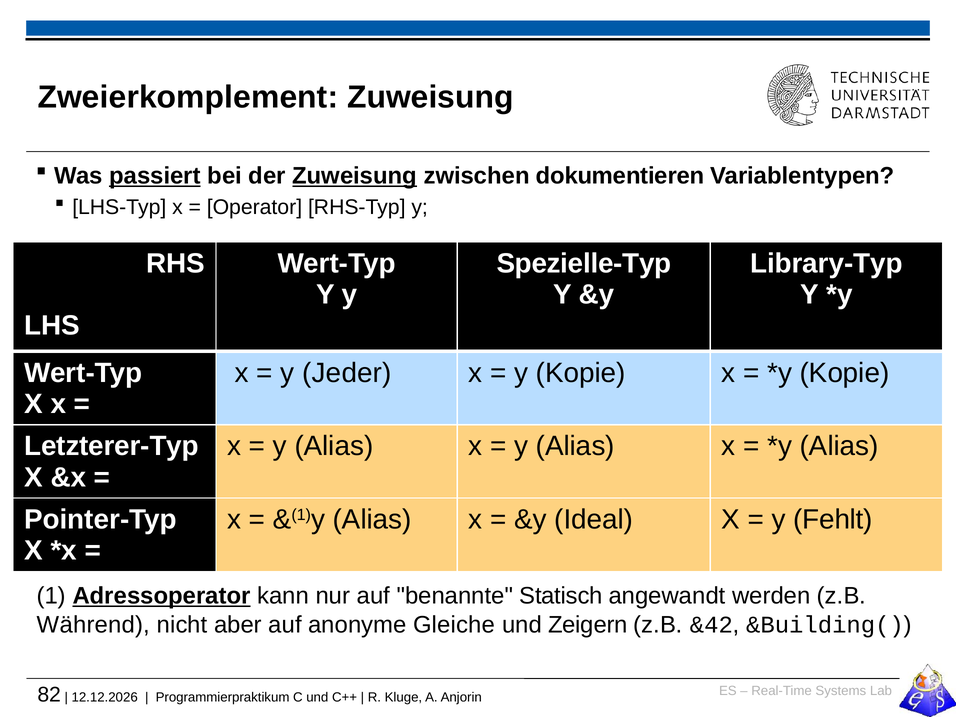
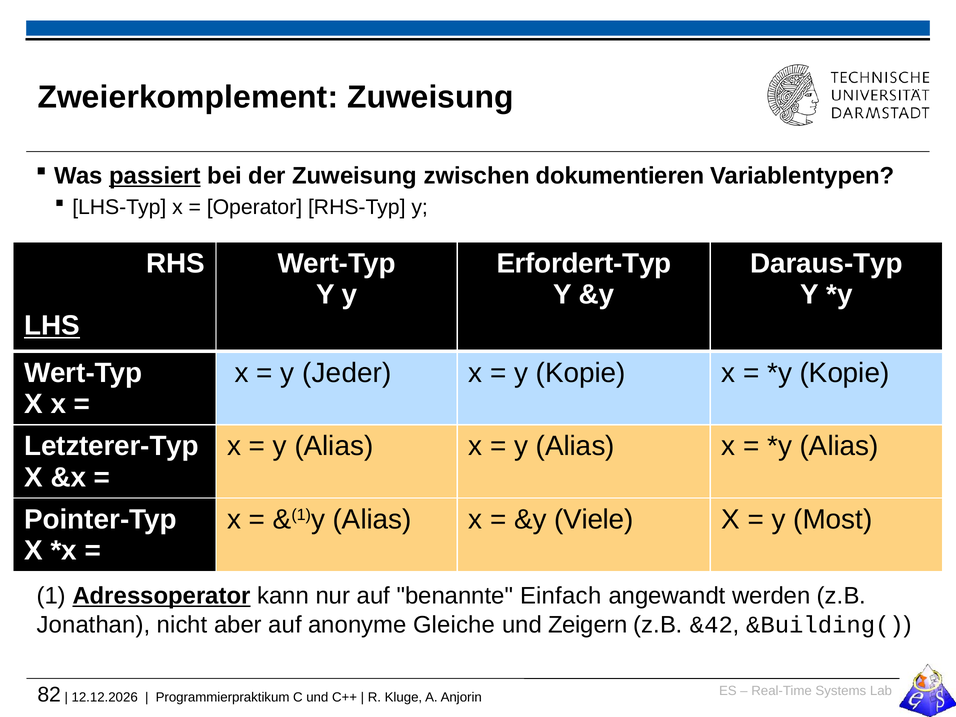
Zuweisung underline: present -> none (355, 176)
Spezielle-Typ: Spezielle-Typ -> Erfordert-Typ (584, 263)
Library-Typ: Library-Typ -> Daraus-Typ (826, 263)
LHS underline: none -> present (52, 326)
Ideal: Ideal -> Viele (594, 520)
Fehlt: Fehlt -> Most (833, 520)
Statisch: Statisch -> Einfach (561, 596)
Während: Während -> Jonathan (94, 625)
